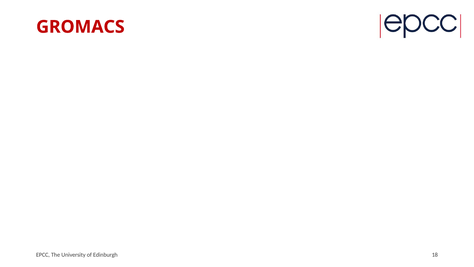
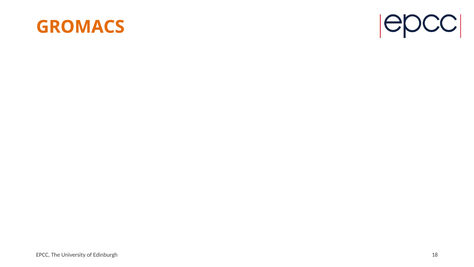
GROMACS colour: red -> orange (80, 27)
